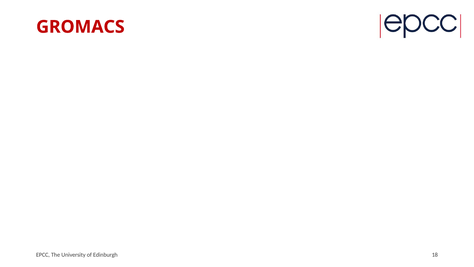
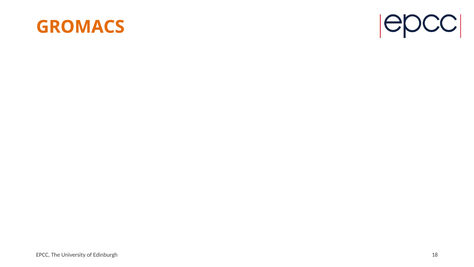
GROMACS colour: red -> orange (80, 27)
